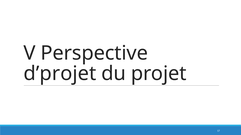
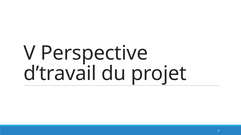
d’projet: d’projet -> d’travail (60, 74)
